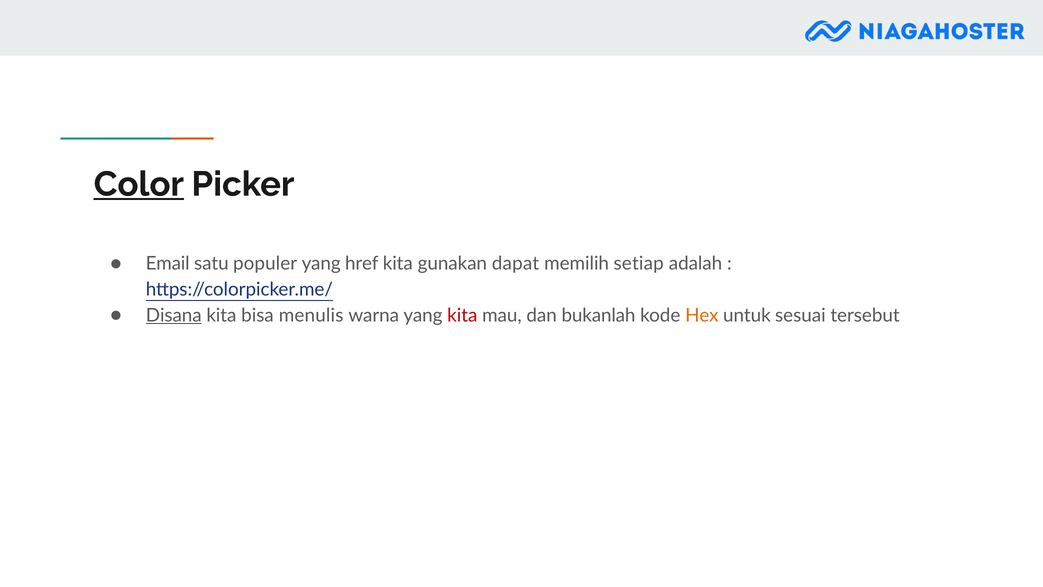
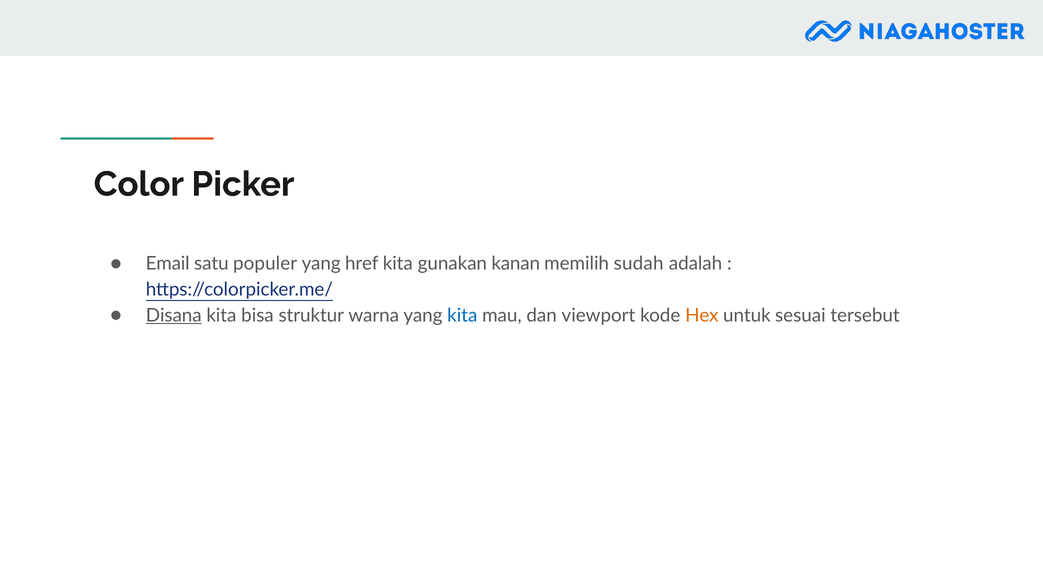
Color underline: present -> none (139, 184)
dapat: dapat -> kanan (516, 263)
setiap: setiap -> sudah (639, 263)
menulis: menulis -> struktur (311, 315)
kita colour: red -> blue (462, 315)
bukanlah: bukanlah -> viewport (598, 315)
